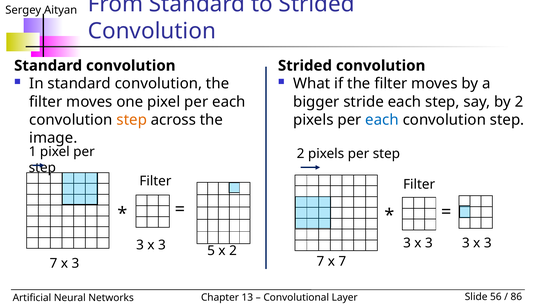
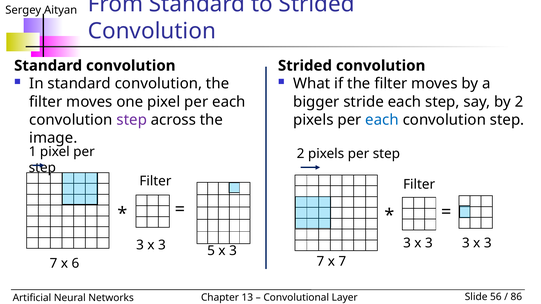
step colour: orange -> purple (132, 120)
5 x 2: 2 -> 3 (233, 251)
7 x 3: 3 -> 6 (75, 264)
